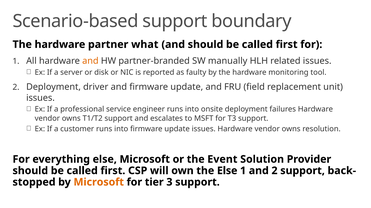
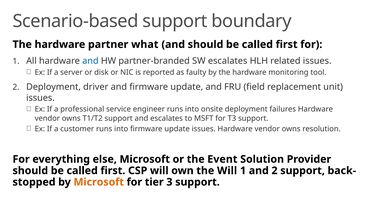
and colour: orange -> blue (90, 61)
SW manually: manually -> escalates (228, 61)
the Else: Else -> Will (227, 171)
